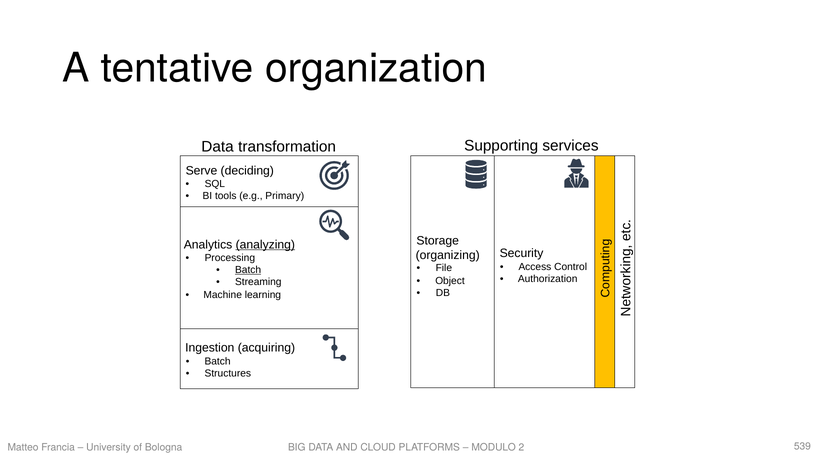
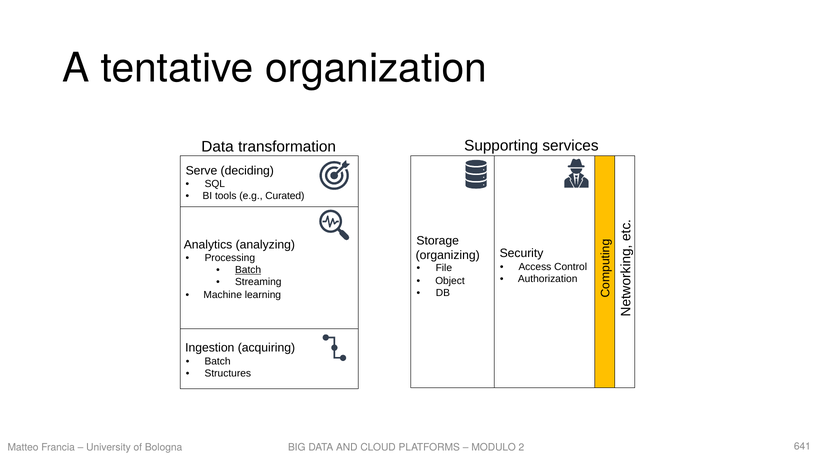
Primary: Primary -> Curated (285, 196)
analyzing underline: present -> none (265, 245)
539: 539 -> 641 (802, 447)
